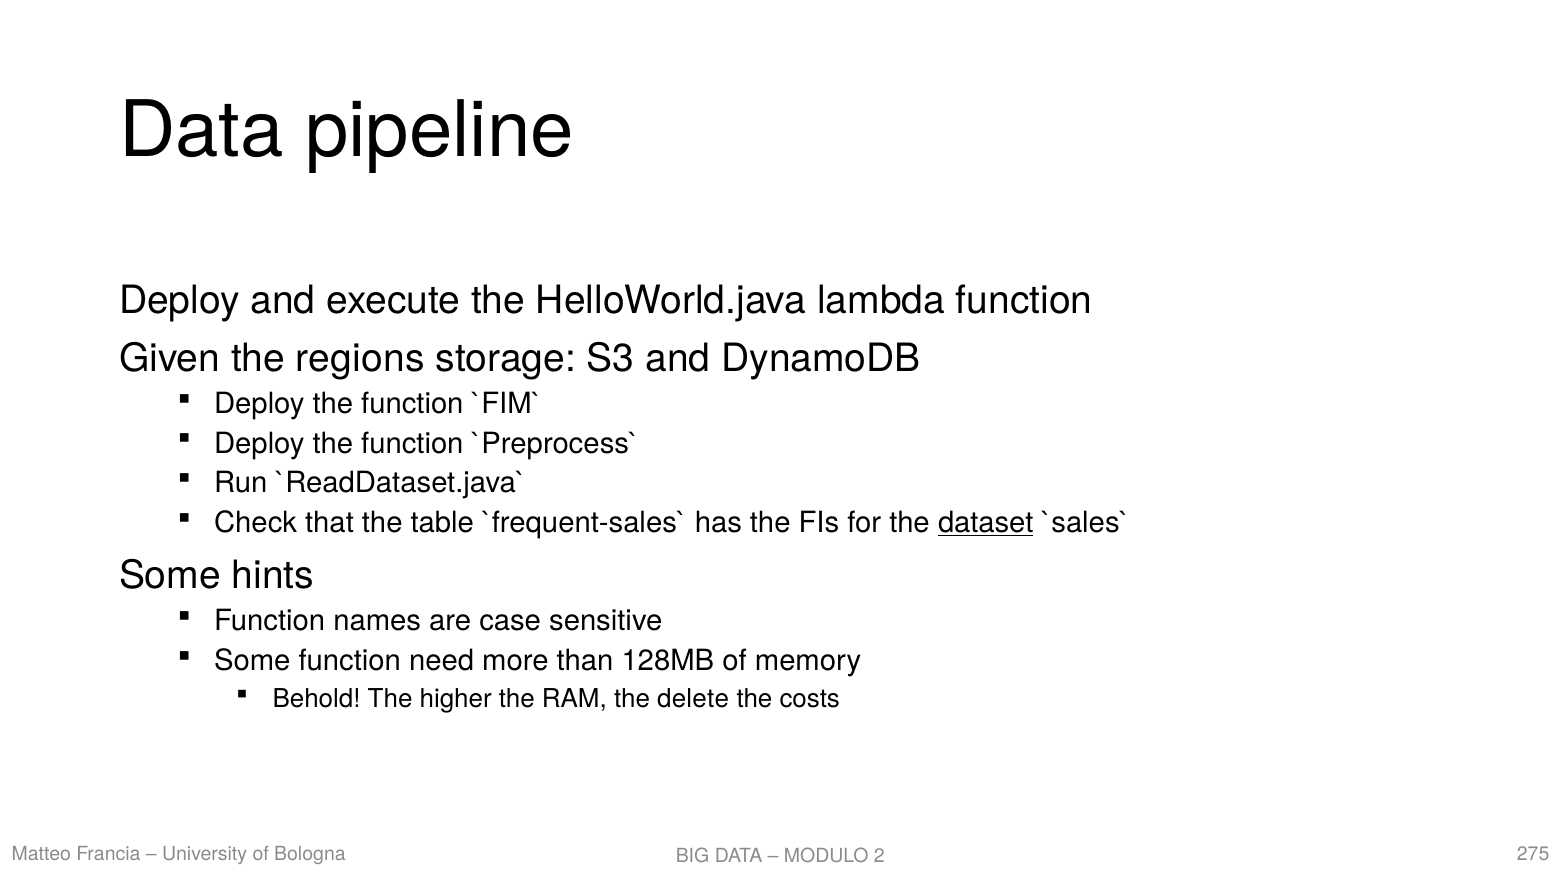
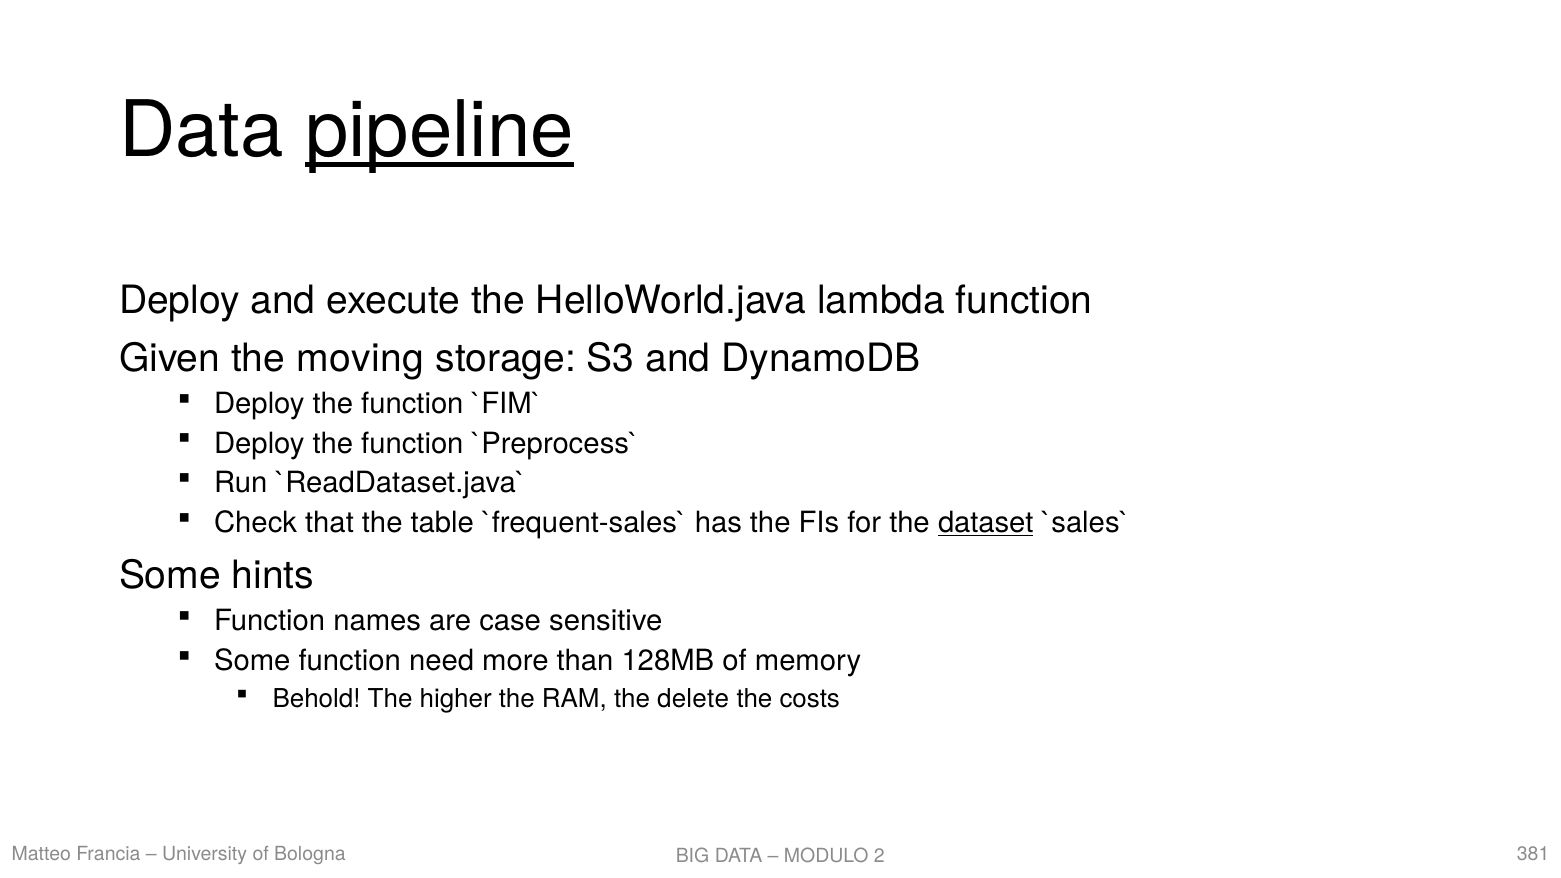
pipeline underline: none -> present (440, 131)
regions: regions -> moving (360, 359)
275: 275 -> 381 (1533, 854)
